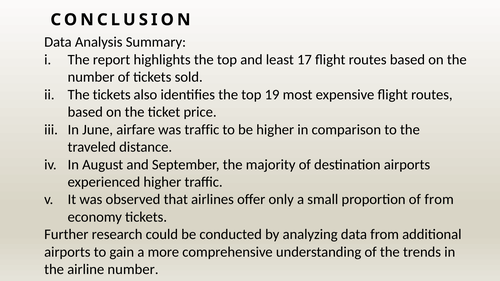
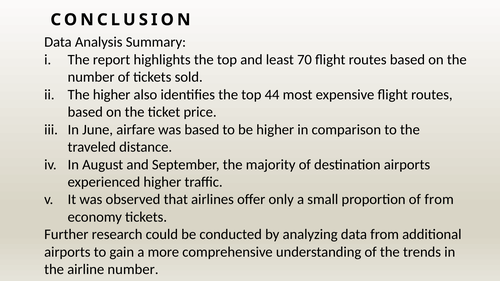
17: 17 -> 70 (304, 60)
The tickets: tickets -> higher (112, 95)
19: 19 -> 44 (272, 95)
was traffic: traffic -> based (202, 130)
